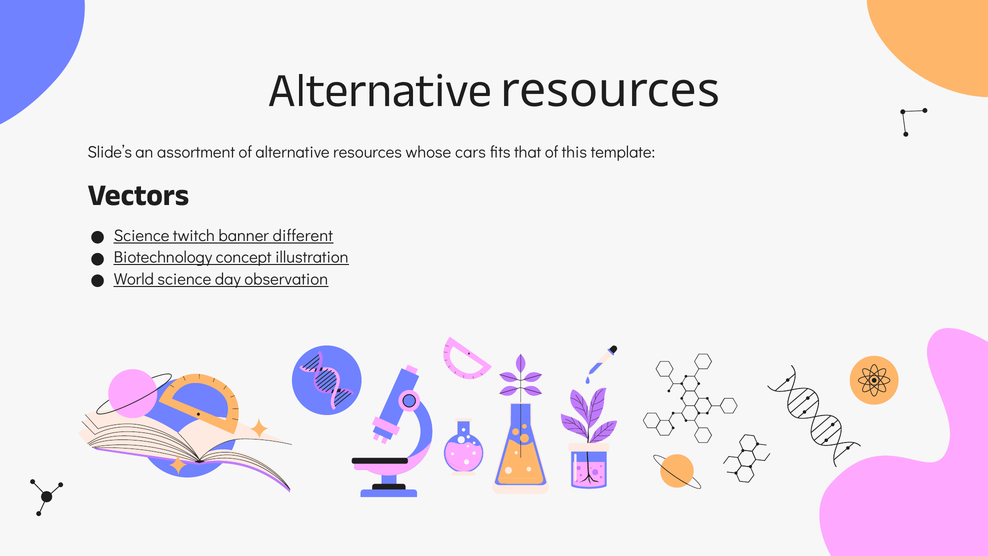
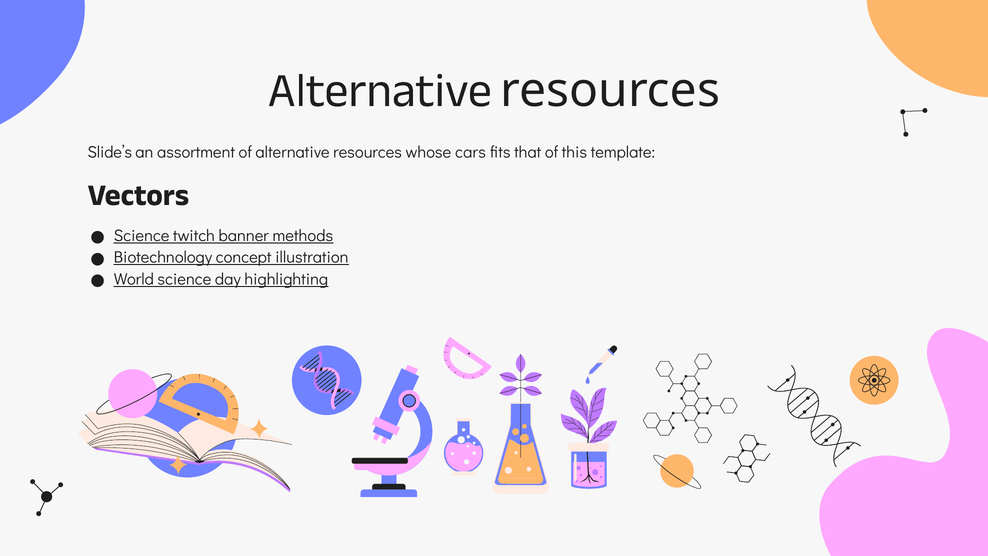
different: different -> methods (303, 236)
observation: observation -> highlighting (286, 279)
